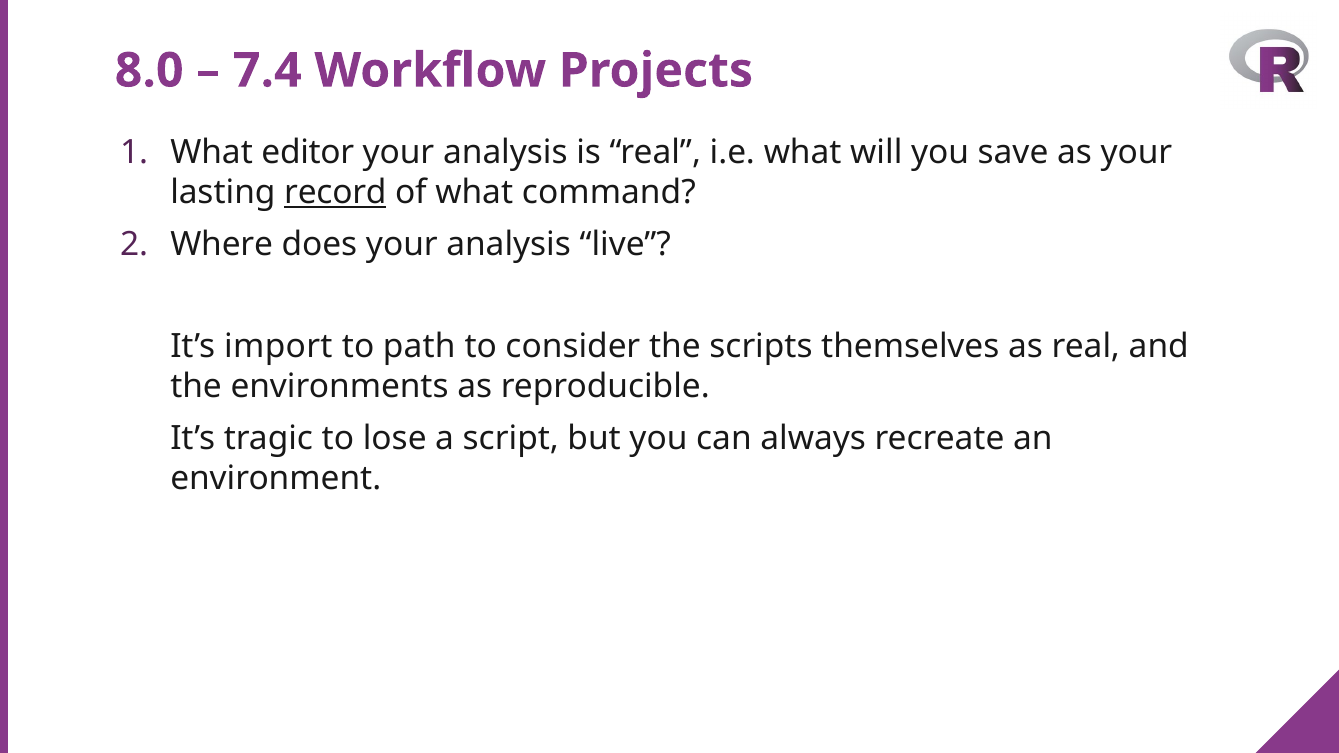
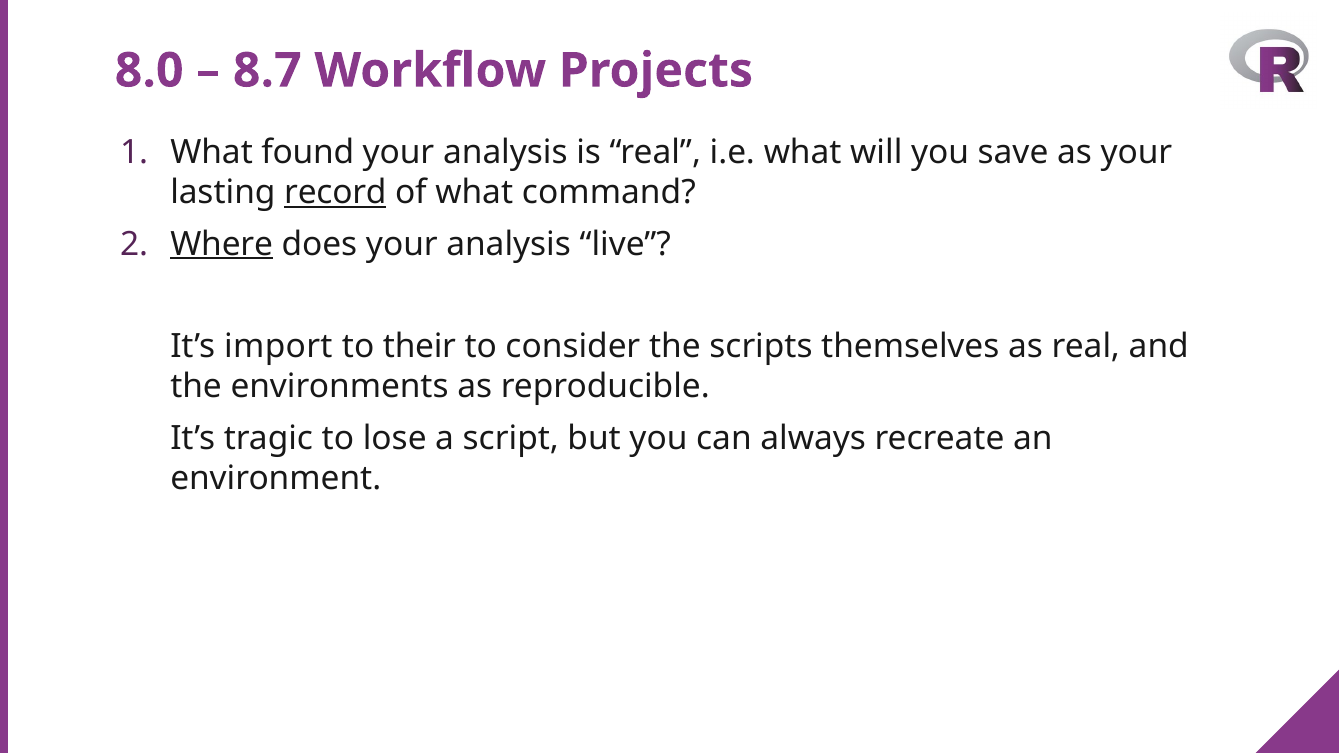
7.4: 7.4 -> 8.7 (267, 71)
editor: editor -> found (308, 153)
Where underline: none -> present (222, 244)
path: path -> their (419, 347)
